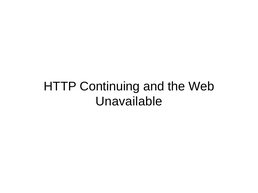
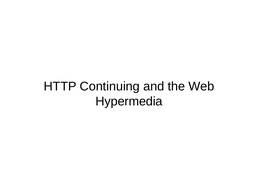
Unavailable: Unavailable -> Hypermedia (129, 102)
